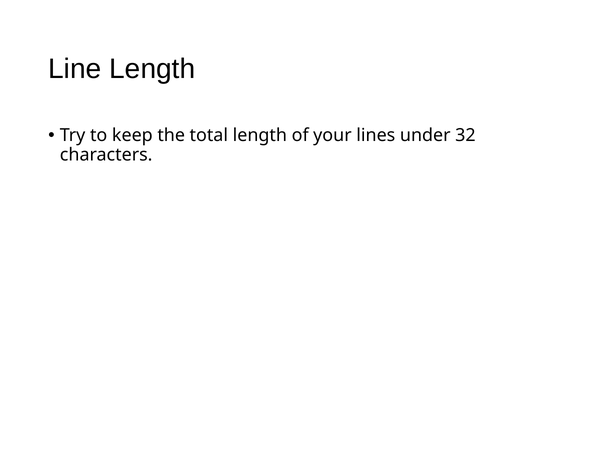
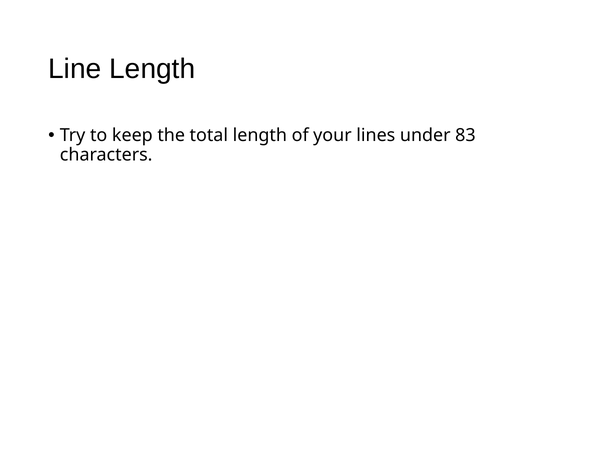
32: 32 -> 83 (465, 135)
